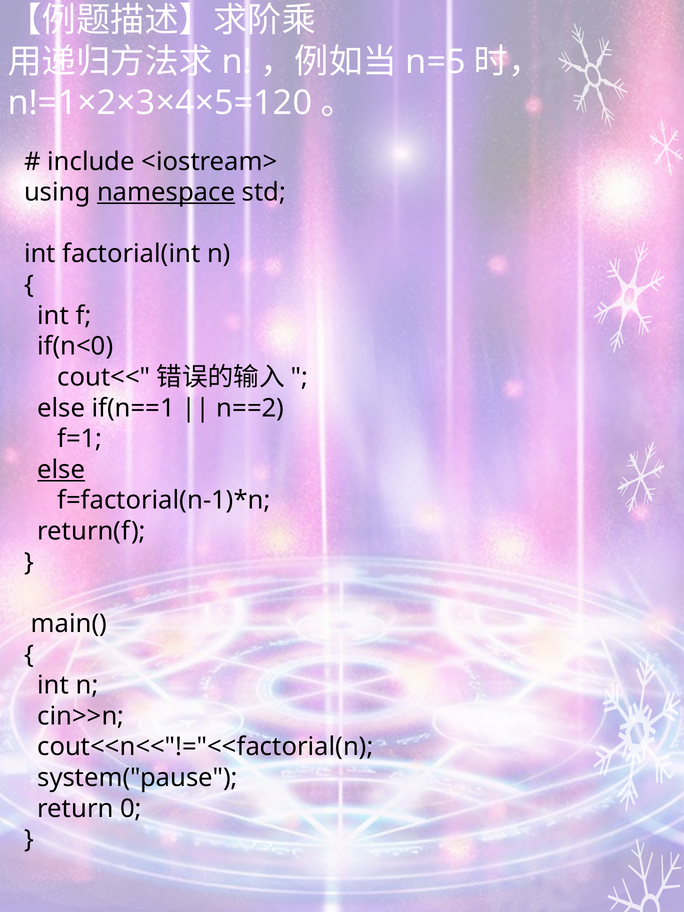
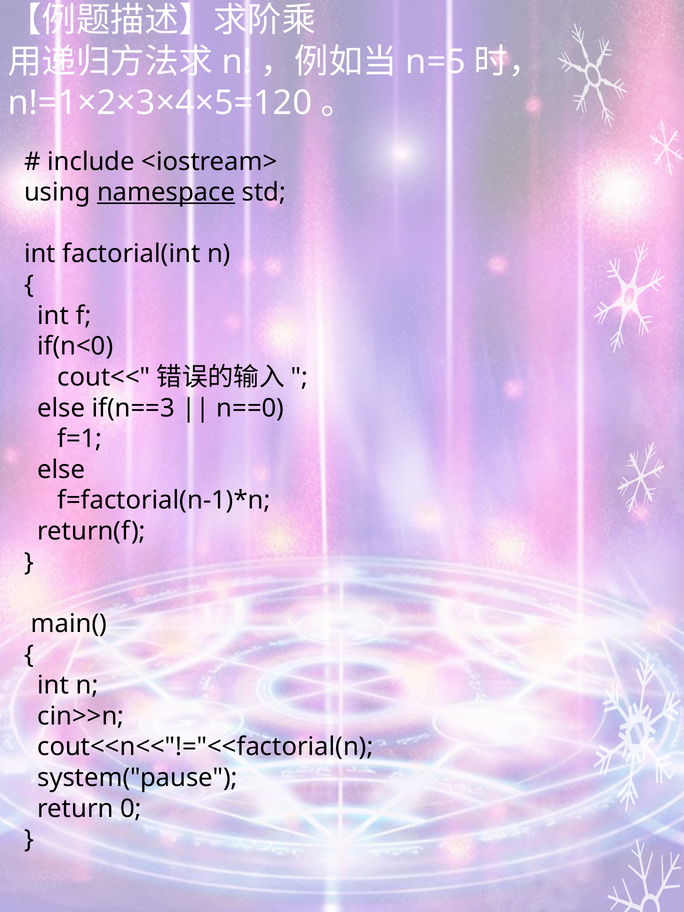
if(n==1: if(n==1 -> if(n==3 (133, 408)
n==2: n==2 -> n==0 (250, 408)
else underline: present -> none (61, 470)
